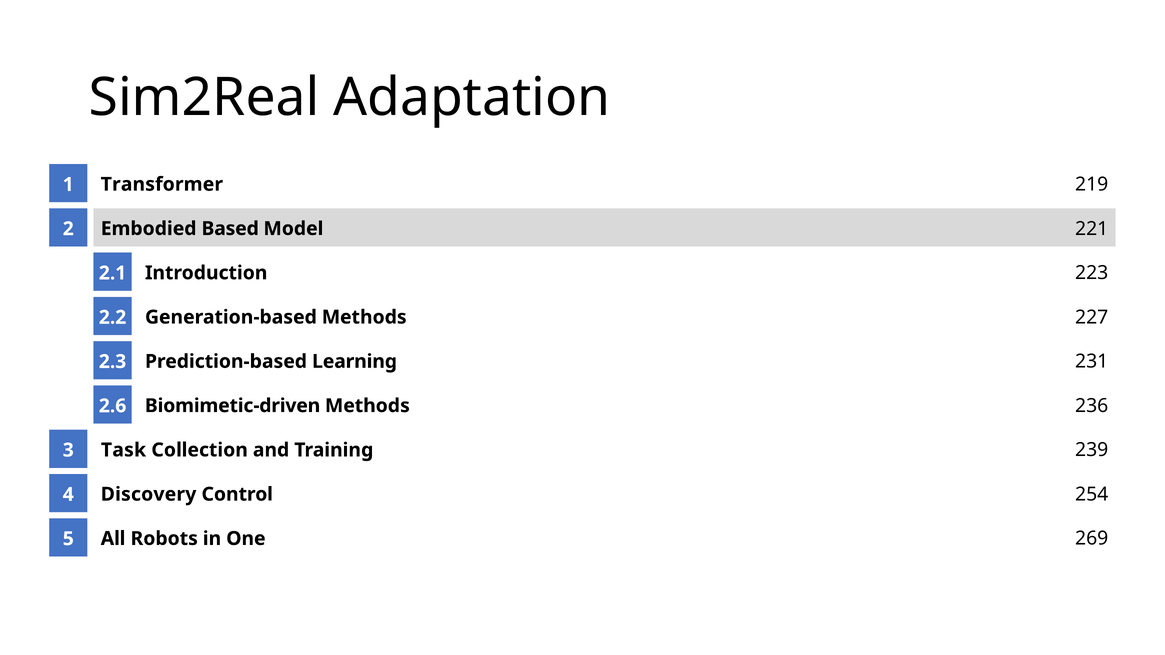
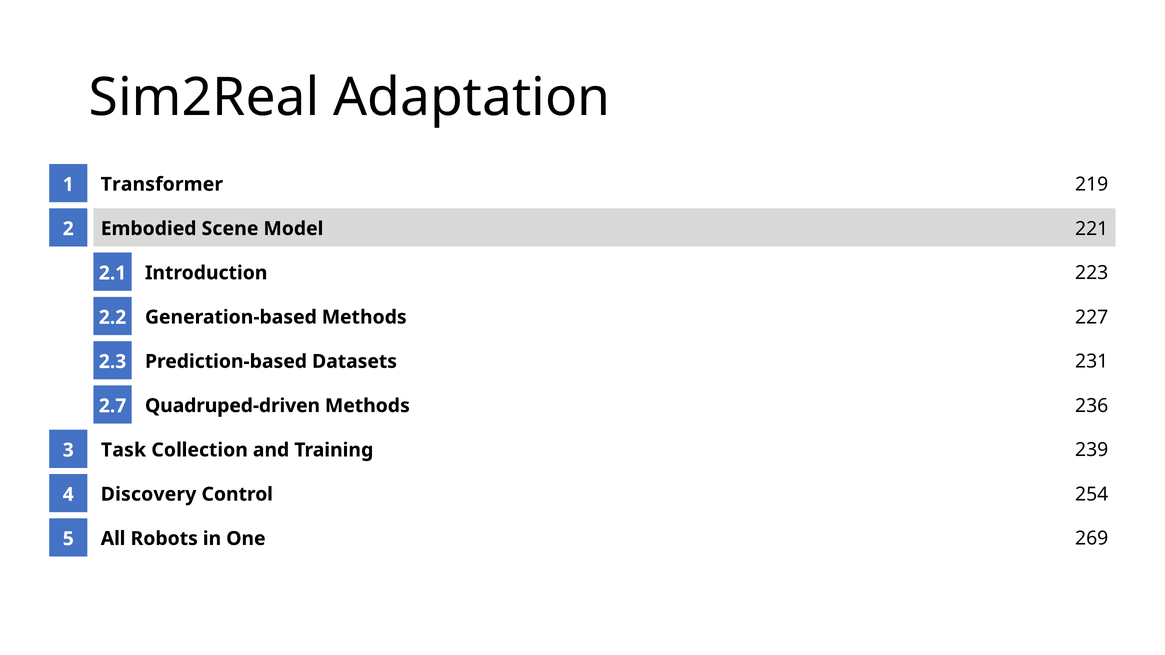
Based: Based -> Scene (230, 229)
Learning: Learning -> Datasets (355, 362)
Biomimetic-driven: Biomimetic-driven -> Quadruped-driven (233, 406)
2.6: 2.6 -> 2.7 (113, 406)
